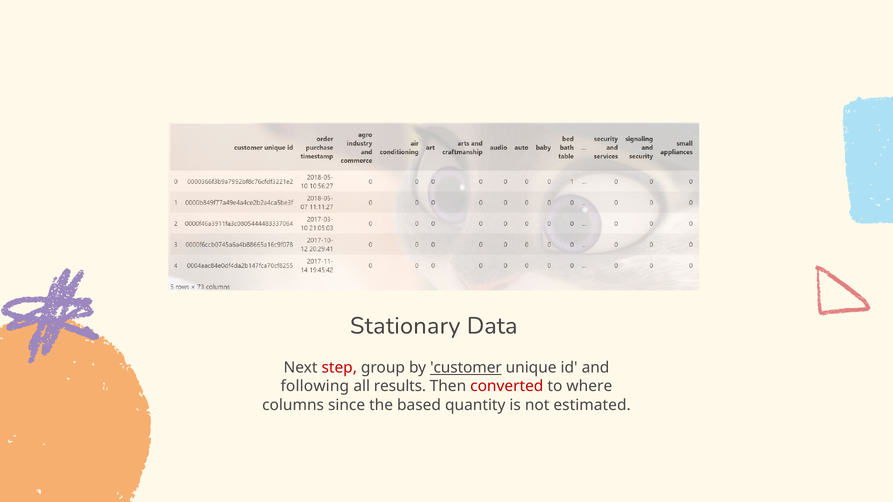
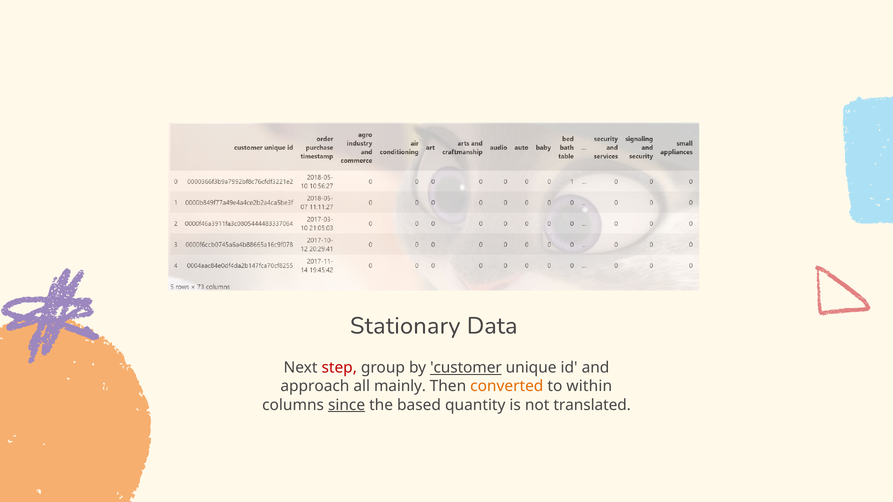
following: following -> approach (315, 387)
results: results -> mainly (400, 387)
converted colour: red -> orange (507, 387)
where: where -> within (589, 387)
since underline: none -> present (347, 405)
estimated: estimated -> translated (592, 405)
